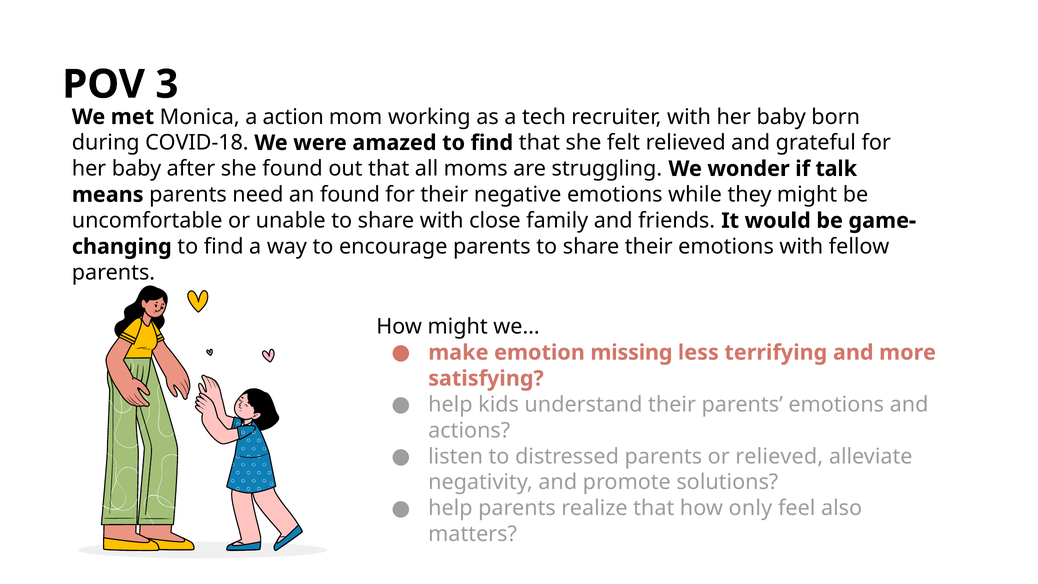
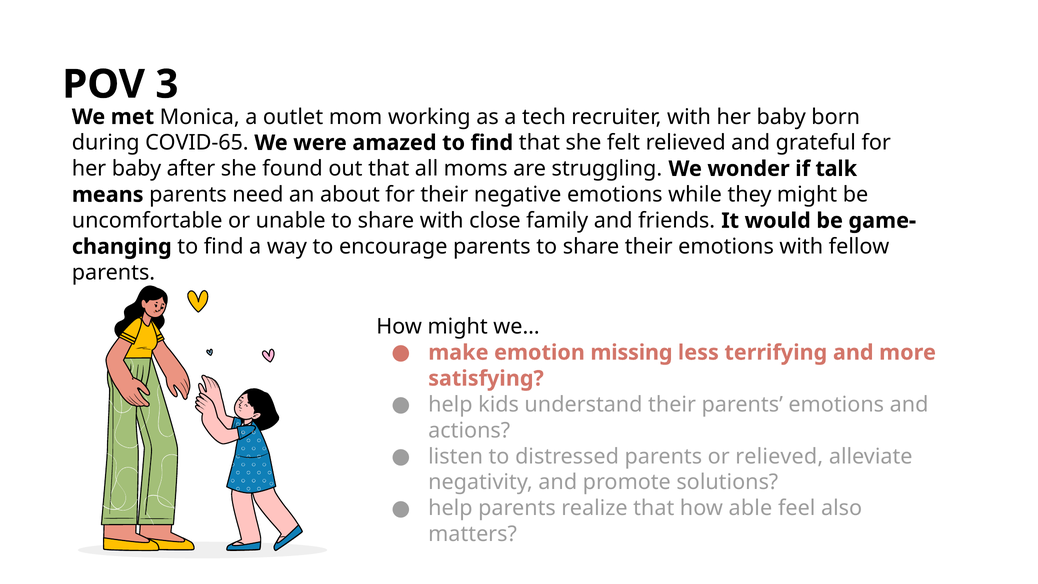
action: action -> outlet (293, 117)
COVID-18: COVID-18 -> COVID-65 (197, 143)
an found: found -> about (350, 195)
only: only -> able (750, 508)
